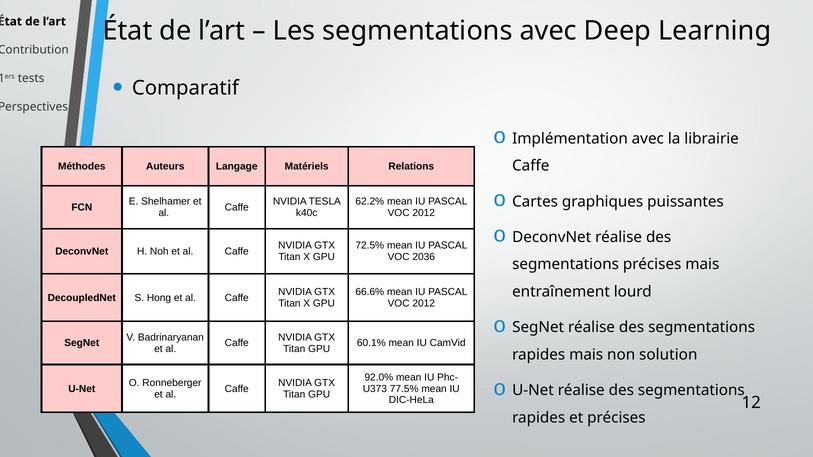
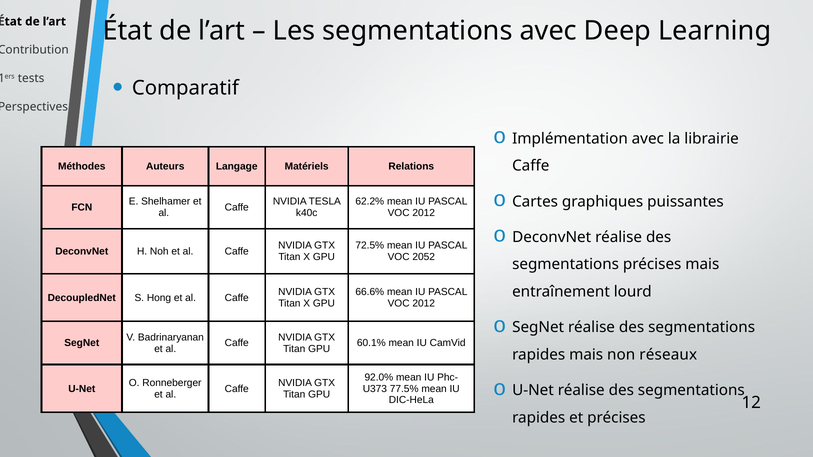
2036: 2036 -> 2052 (424, 257)
solution: solution -> réseaux (668, 355)
